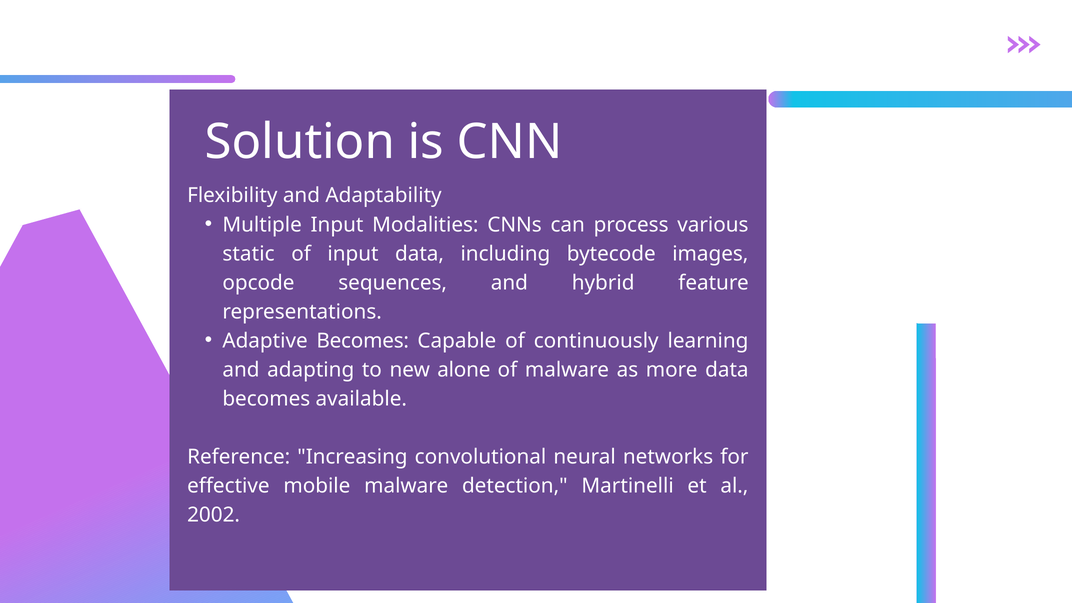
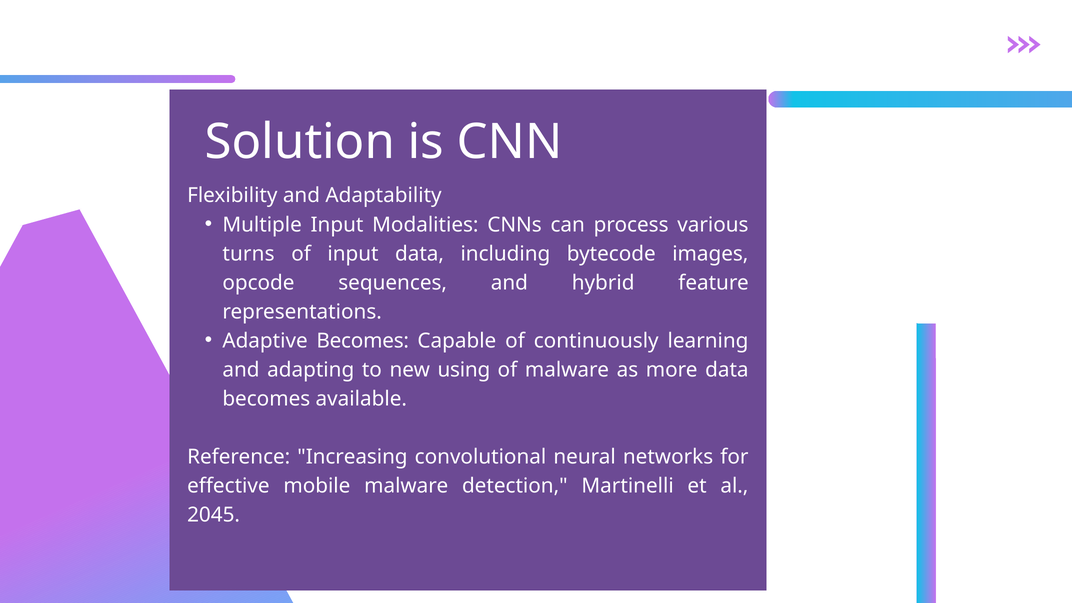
static: static -> turns (248, 254)
alone: alone -> using (464, 370)
2002: 2002 -> 2045 (214, 515)
